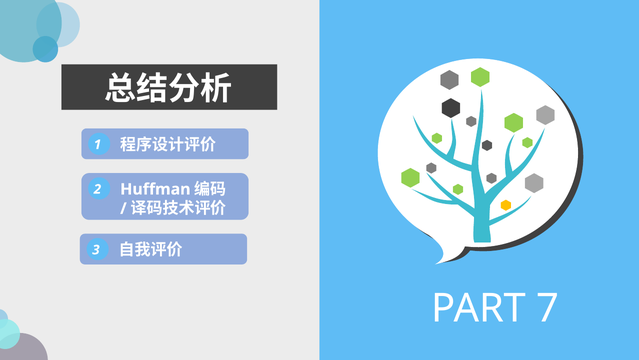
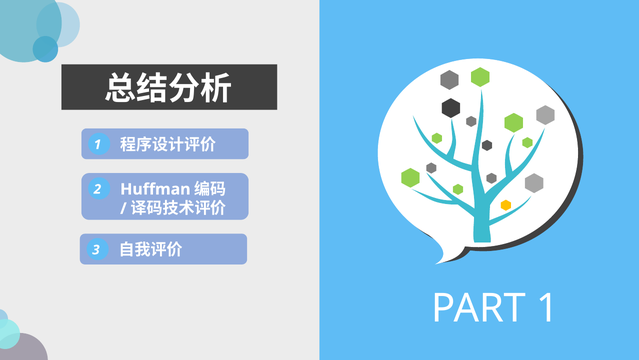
PART 7: 7 -> 1 (548, 308)
